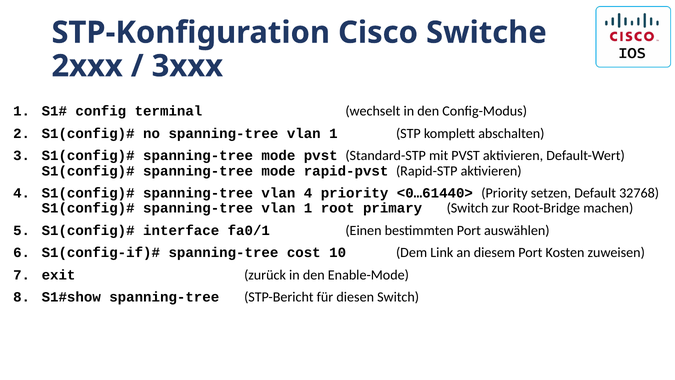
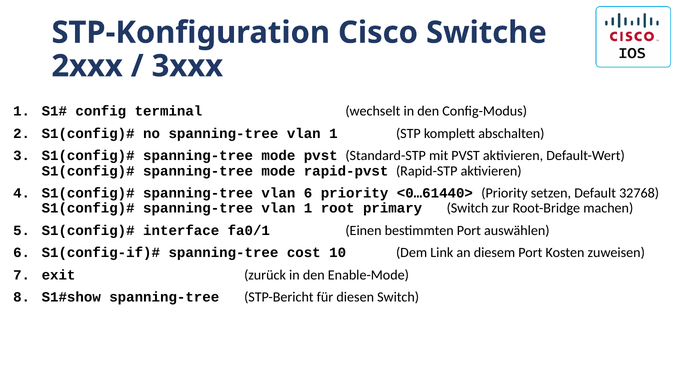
vlan 4: 4 -> 6 (308, 193)
